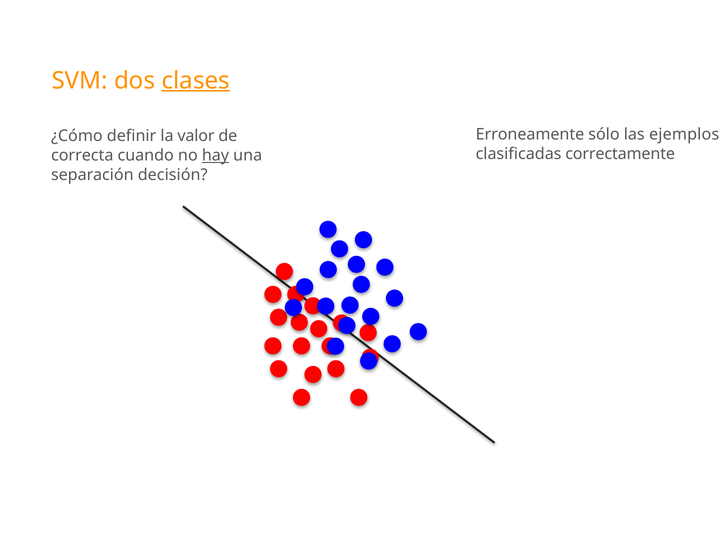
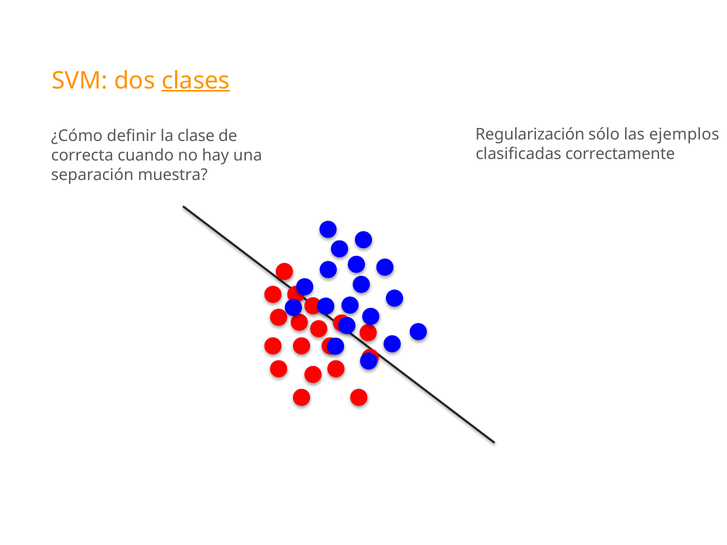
Erroneamente: Erroneamente -> Regularización (530, 135)
valor: valor -> clase (196, 136)
hay underline: present -> none (216, 156)
decisión: decisión -> muestra (173, 175)
